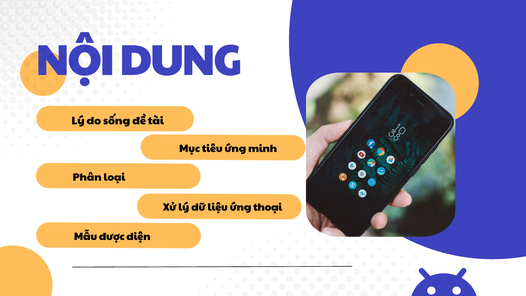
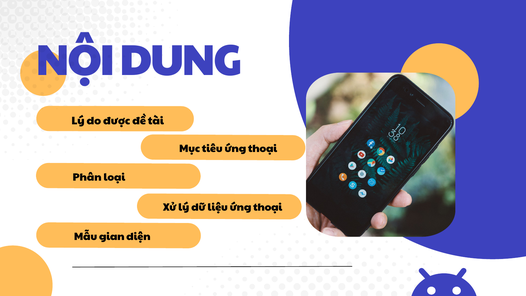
sống: sống -> được (117, 121)
tiêu ứng minh: minh -> thoại (263, 149)
được: được -> gian (112, 237)
